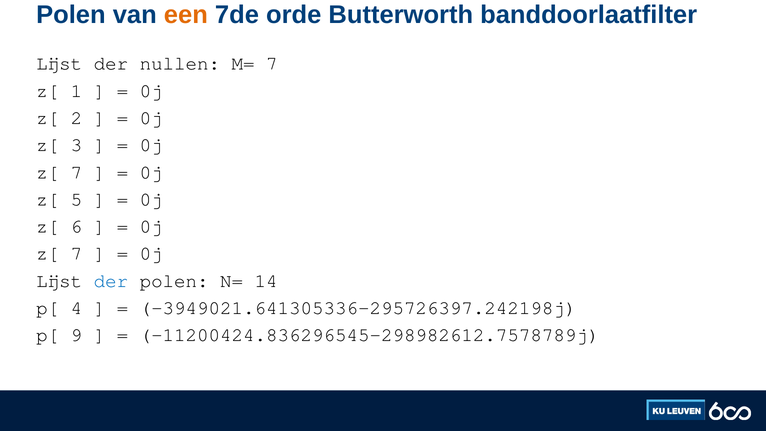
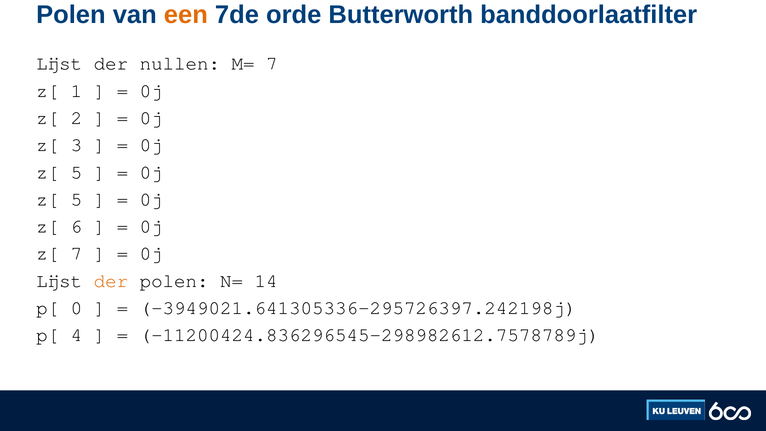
7: 7 -> 5 (76, 172)
der colour: blue -> orange (111, 281)
4: 4 -> 0 (76, 308)
9: 9 -> 4 (76, 335)
